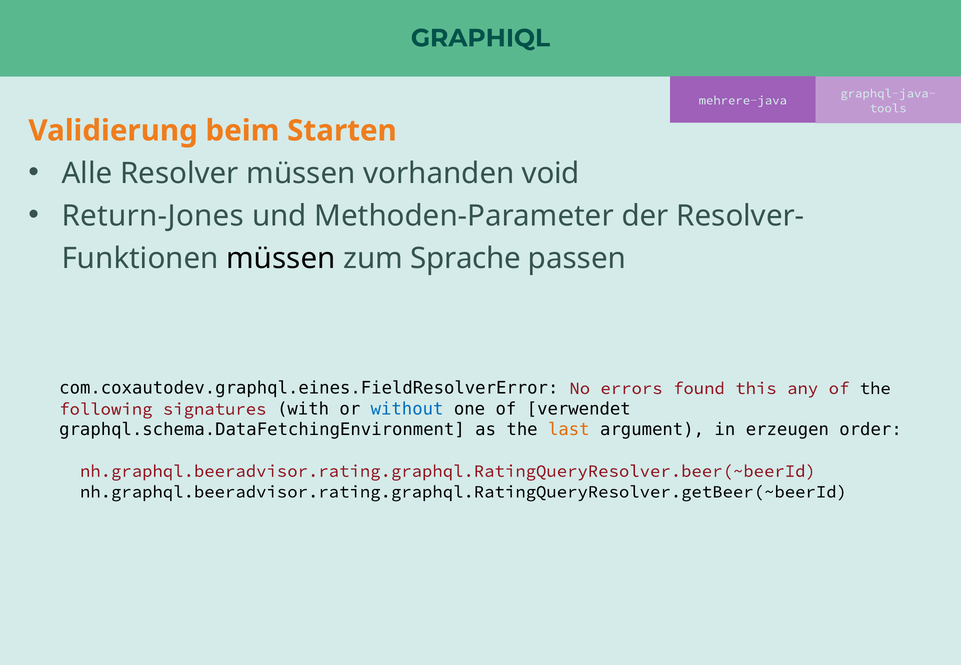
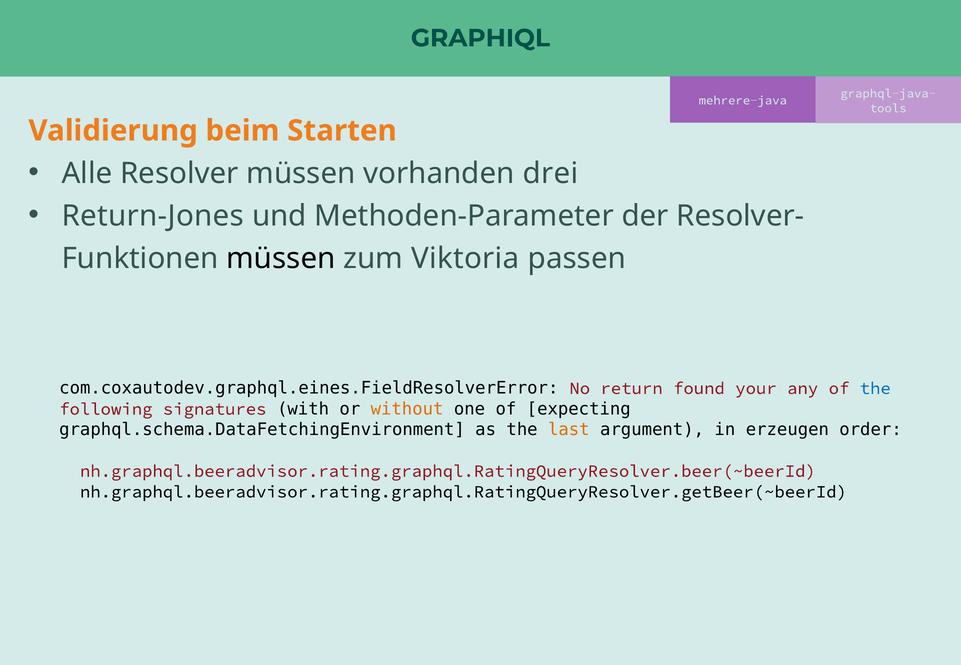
void: void -> drei (550, 173)
Sprache: Sprache -> Viktoria (465, 258)
errors: errors -> return (632, 388)
this: this -> your (756, 388)
the colour: black -> blue (875, 388)
without colour: blue -> orange (407, 409)
verwendet: verwendet -> expecting (579, 409)
